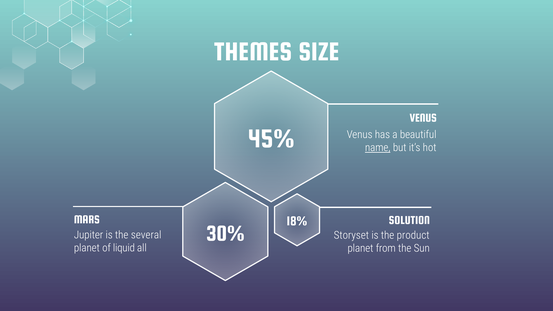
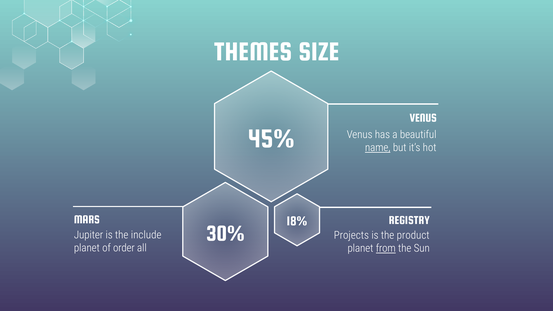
SOLUTION: SOLUTION -> REGISTRY (409, 220)
several: several -> include (146, 235)
Storyset: Storyset -> Projects (351, 235)
liquid: liquid -> order (124, 248)
from underline: none -> present (386, 248)
